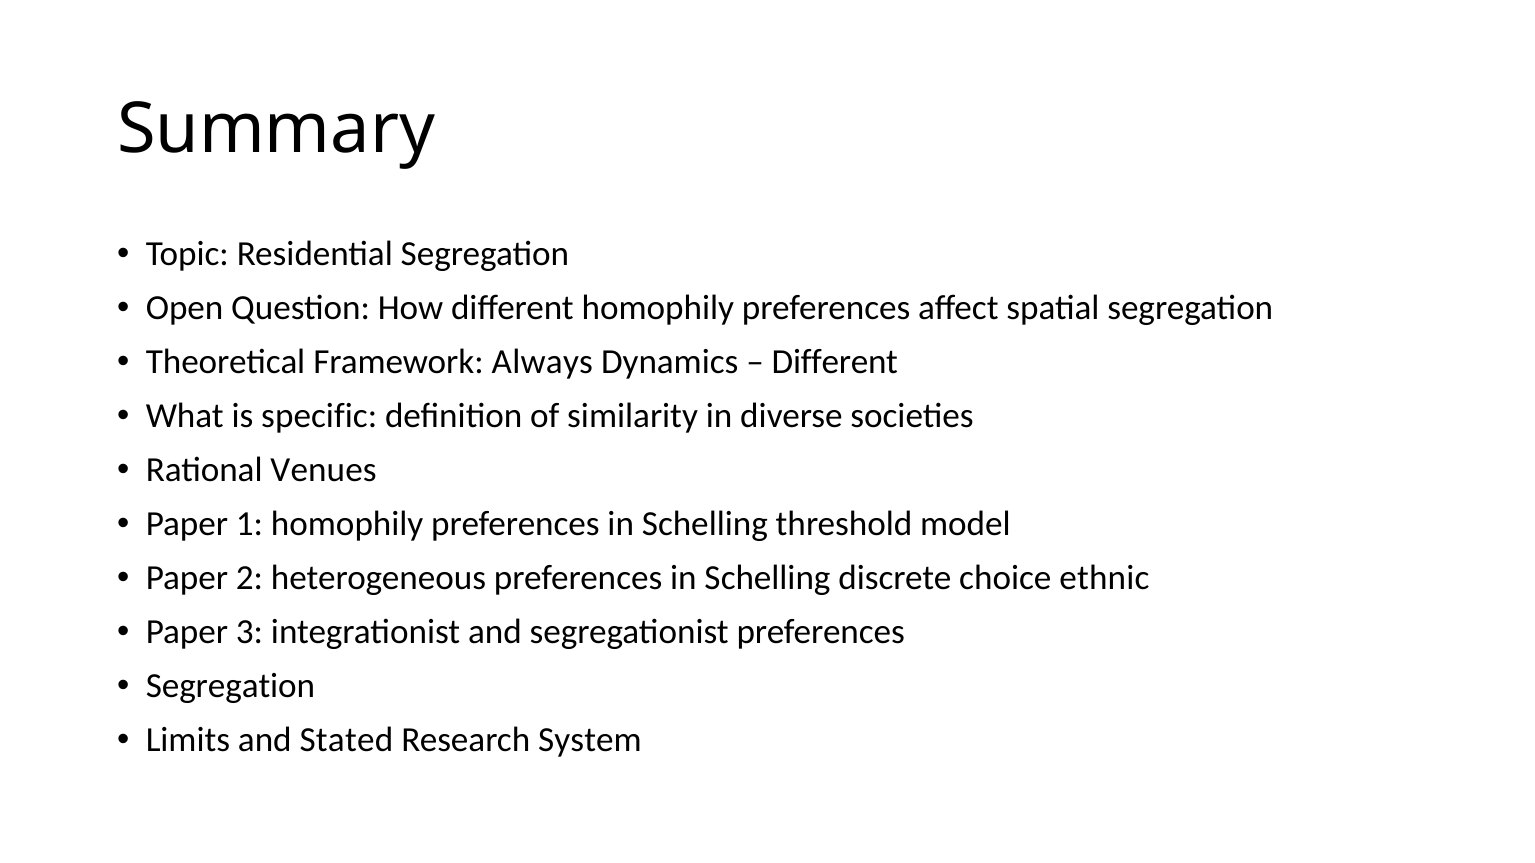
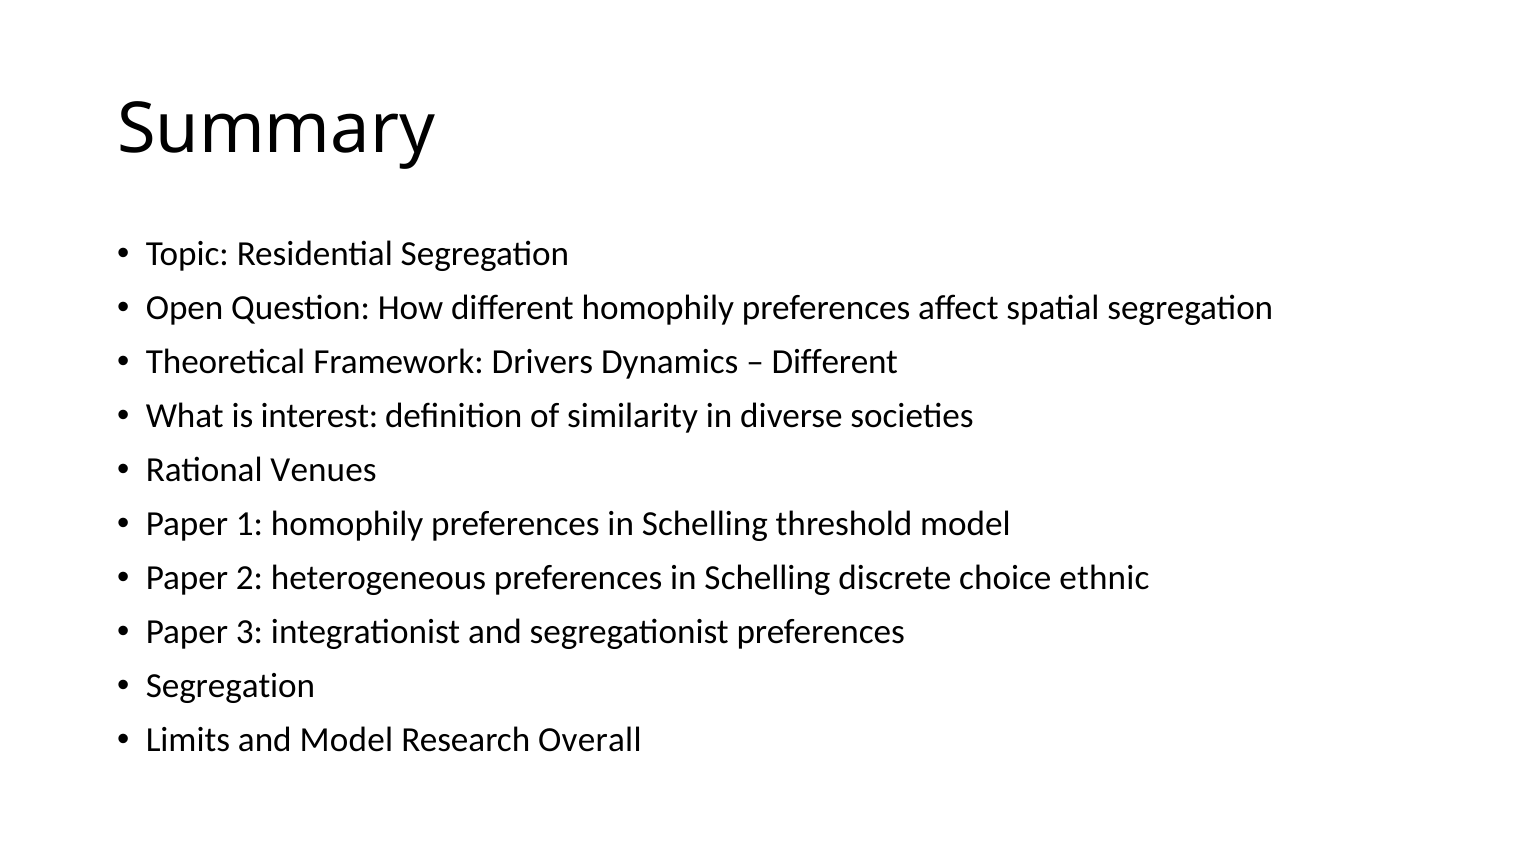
Always: Always -> Drivers (542, 362)
specific: specific -> interest (319, 416)
and Stated: Stated -> Model (346, 740)
System: System -> Overall (590, 740)
